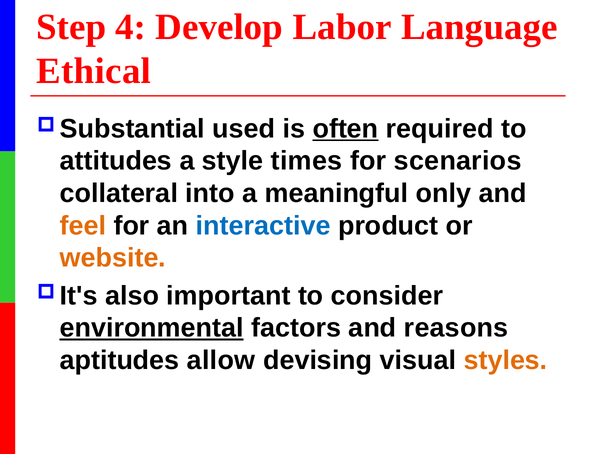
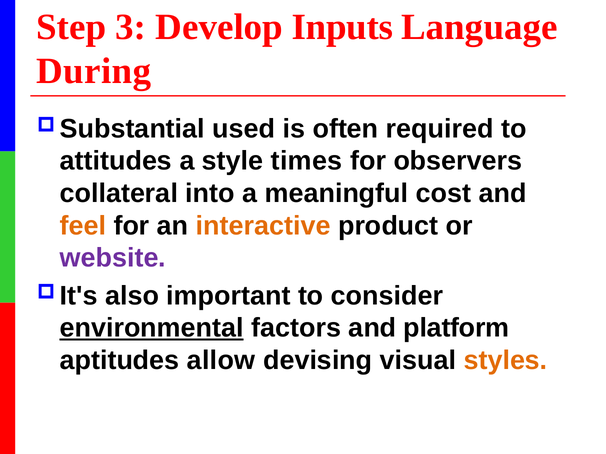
4: 4 -> 3 (131, 27)
Labor: Labor -> Inputs (342, 27)
Ethical: Ethical -> During (94, 71)
often underline: present -> none (345, 129)
scenarios: scenarios -> observers (458, 161)
only: only -> cost (443, 194)
interactive colour: blue -> orange (263, 226)
website colour: orange -> purple (113, 258)
reasons: reasons -> platform (456, 328)
